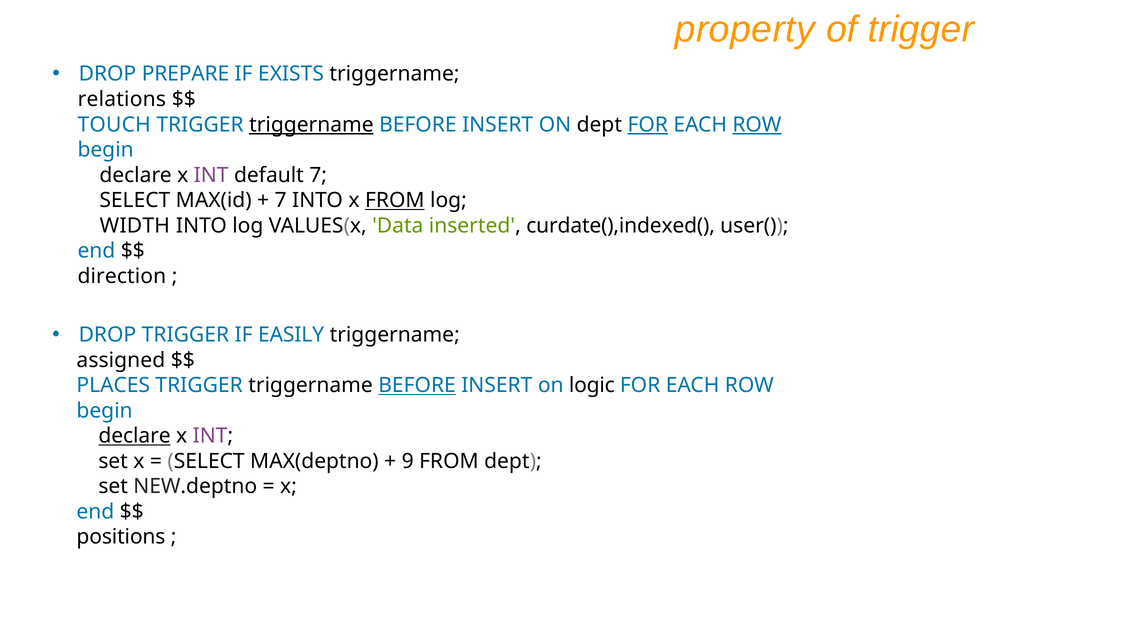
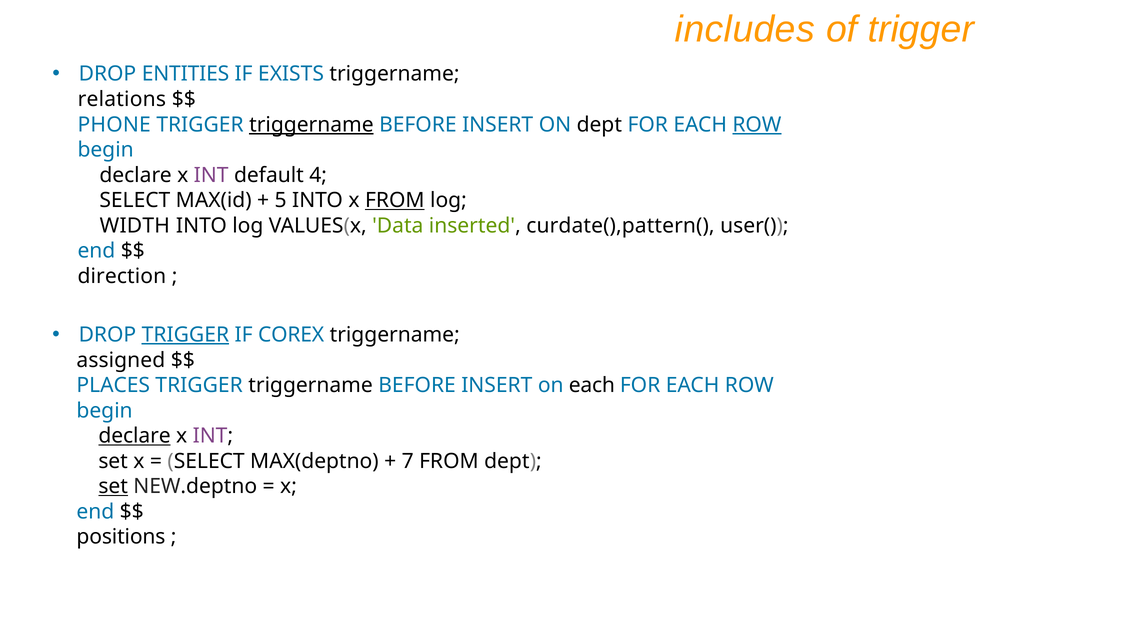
property: property -> includes (745, 29)
PREPARE: PREPARE -> ENTITIES (185, 74)
TOUCH: TOUCH -> PHONE (114, 125)
FOR underline: present -> none (648, 125)
default 7: 7 -> 4 (318, 175)
7: 7 -> 5 (281, 200)
curdate(),indexed(: curdate(),indexed( -> curdate(),pattern( (620, 226)
TRIGGER underline: none -> present (185, 335)
EASILY: EASILY -> COREX (291, 335)
BEFORE underline: present -> none (417, 385)
on logic: logic -> each (592, 385)
9: 9 -> 7 (408, 461)
set underline: none -> present (113, 486)
